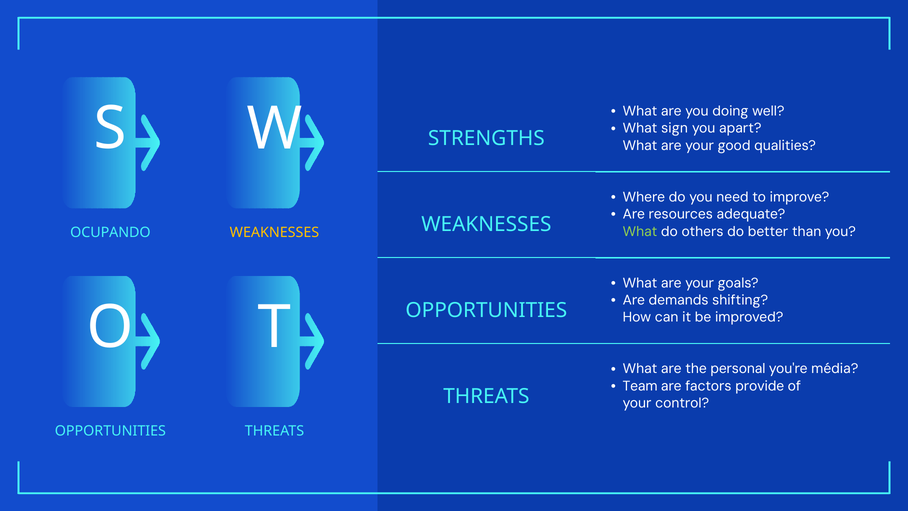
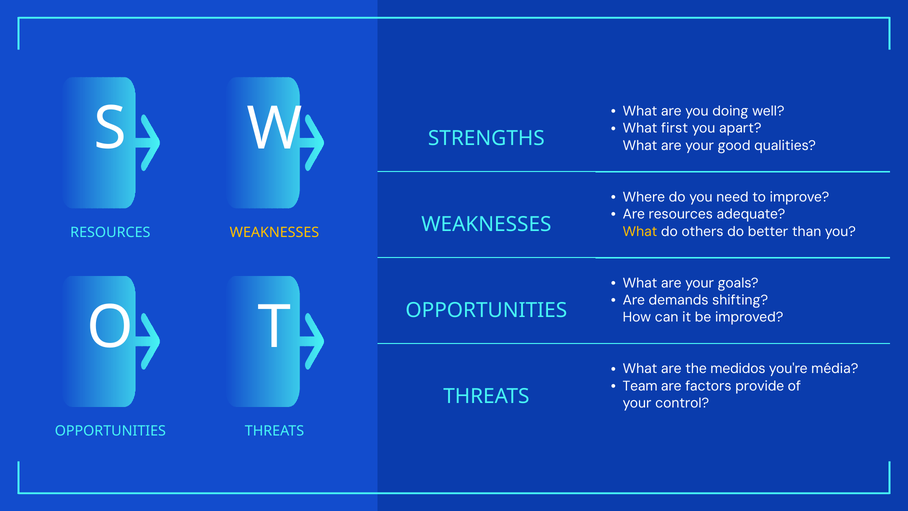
sign: sign -> first (675, 128)
What colour: light green -> yellow (640, 231)
OCUPANDO: OCUPANDO -> RESOURCES (110, 232)
personal: personal -> medidos (738, 369)
